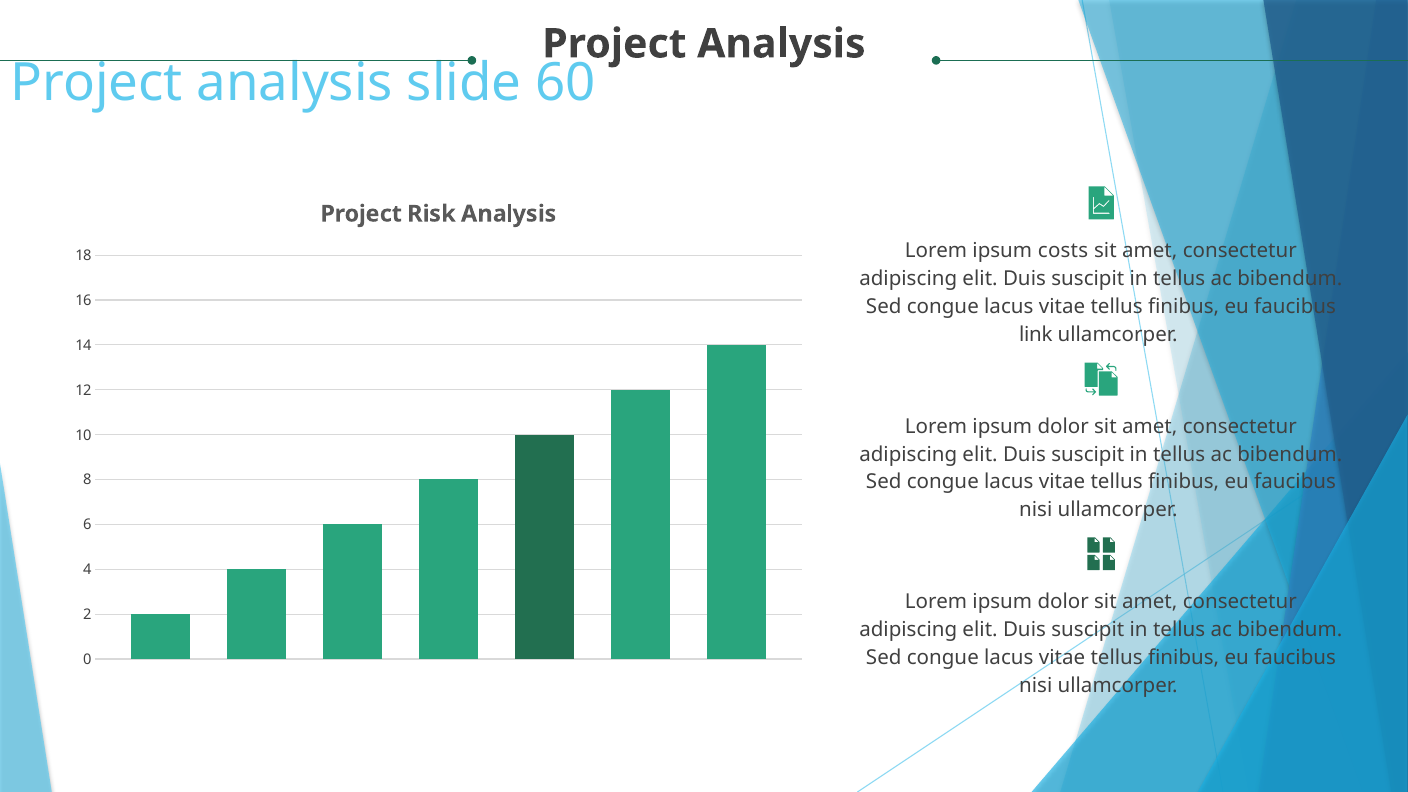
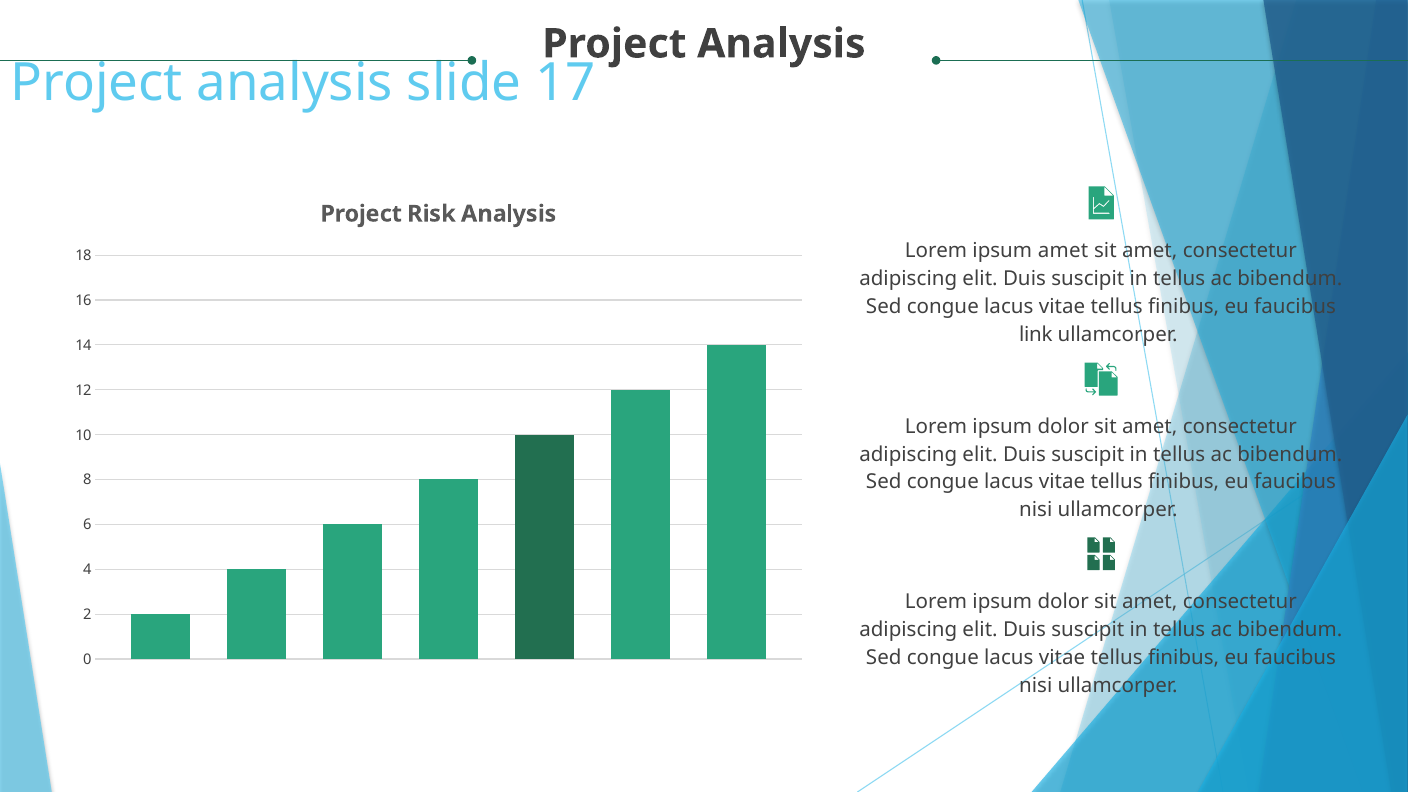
60: 60 -> 17 (565, 83)
ipsum costs: costs -> amet (1063, 251)
